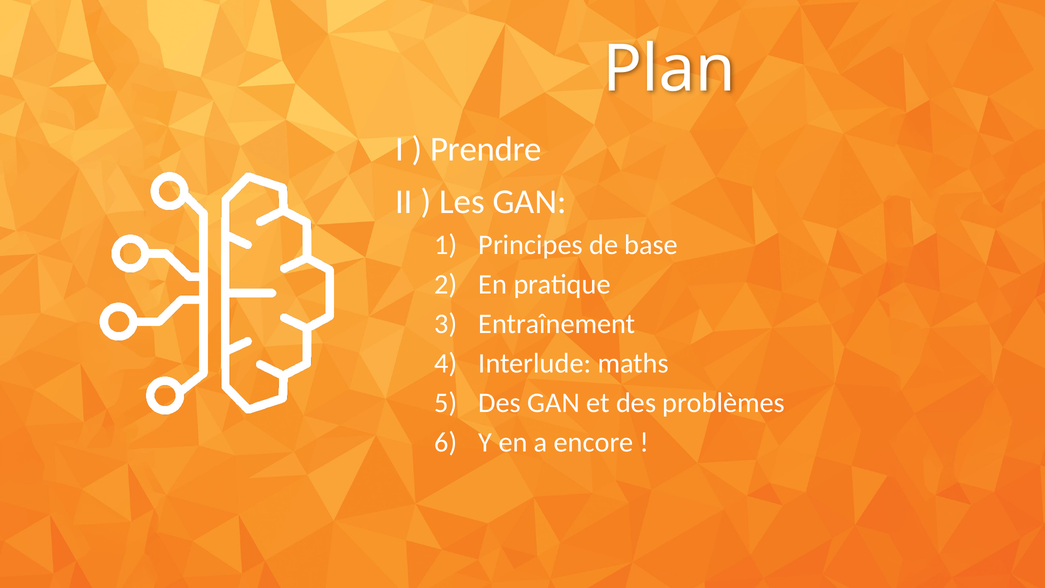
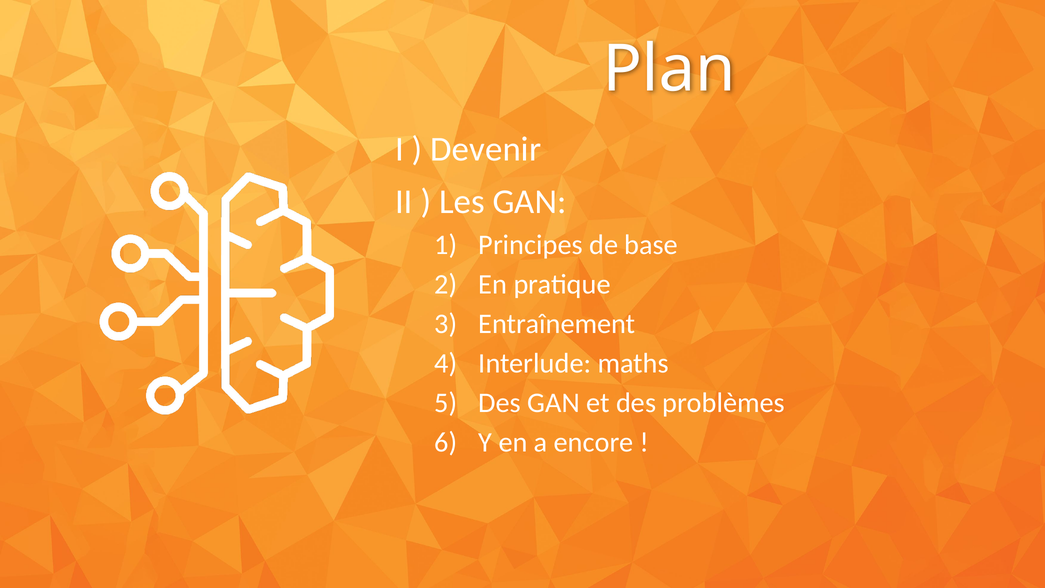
Prendre: Prendre -> Devenir (486, 149)
